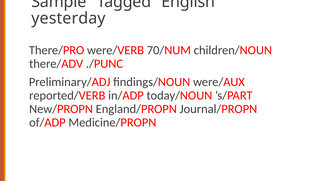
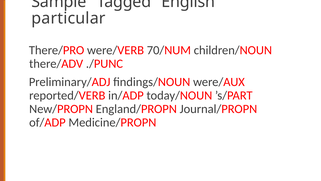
yesterday: yesterday -> particular (68, 18)
